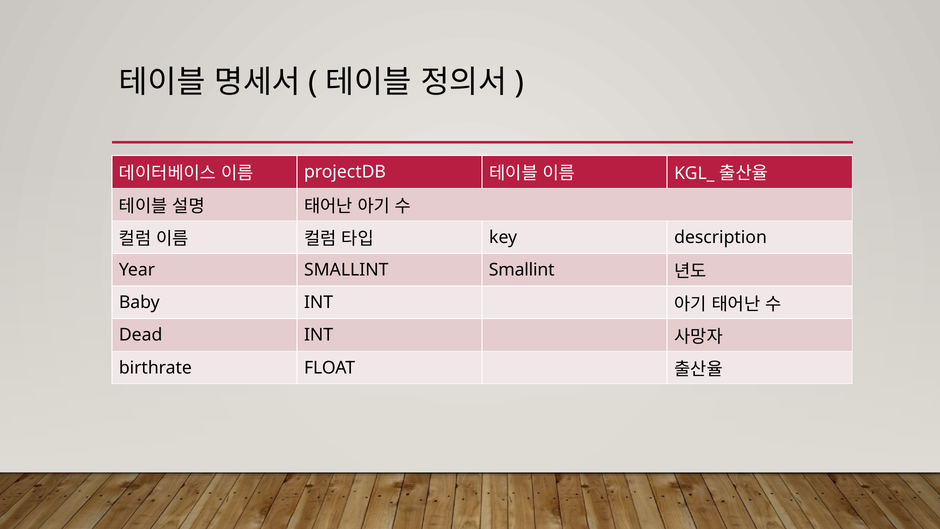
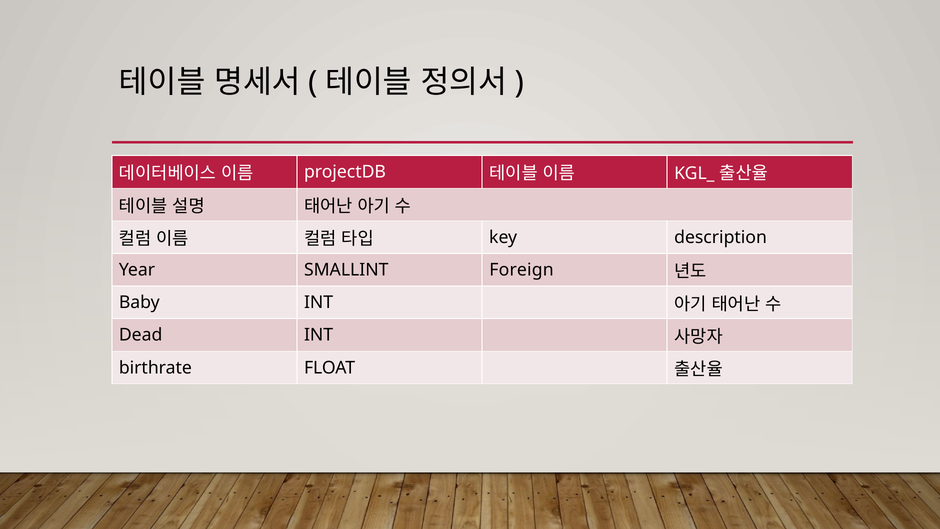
SMALLINT Smallint: Smallint -> Foreign (522, 270)
